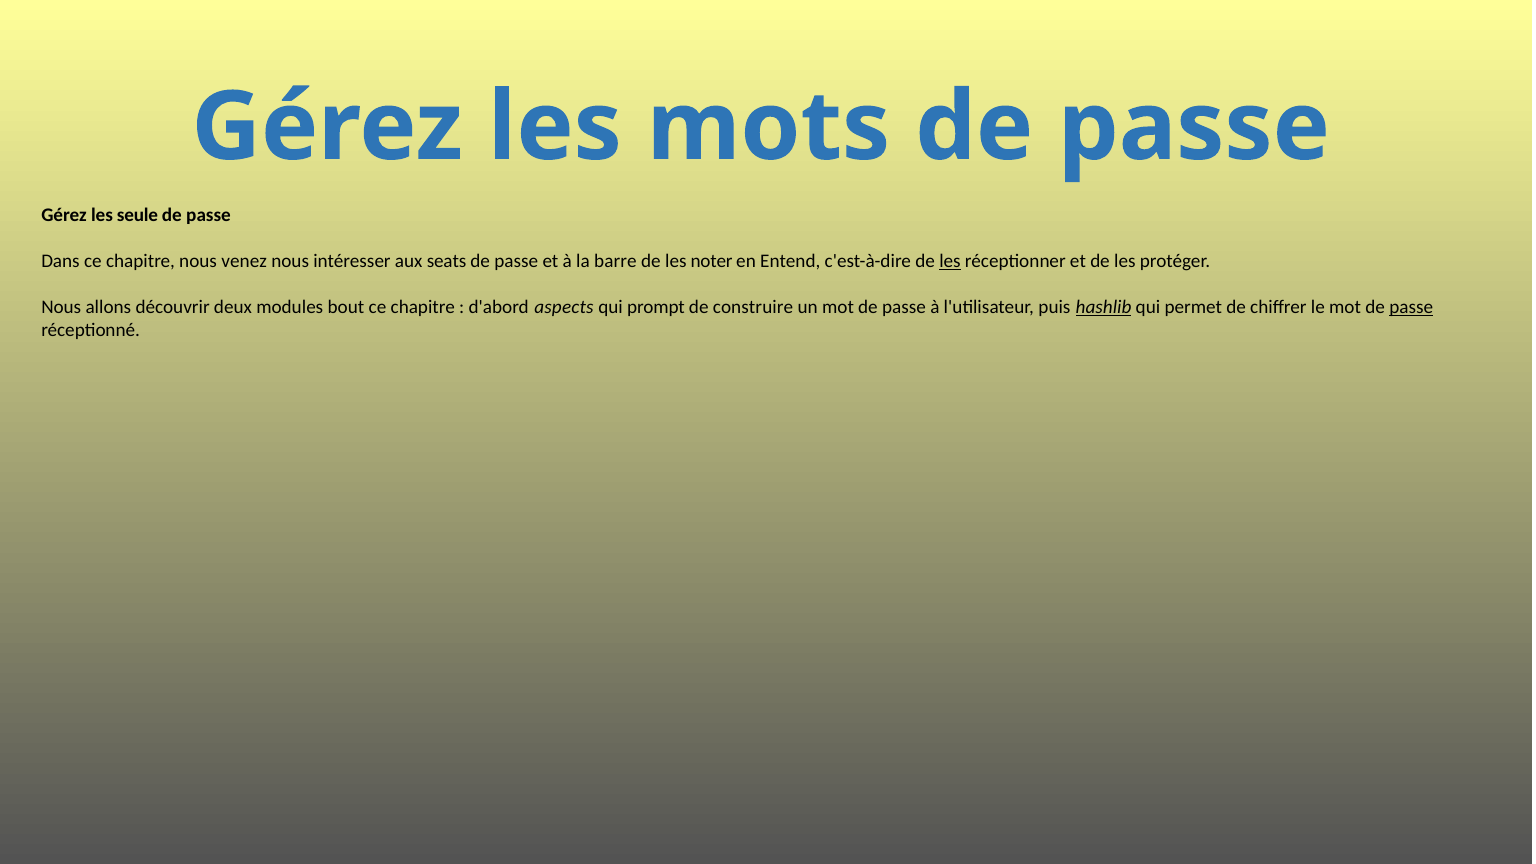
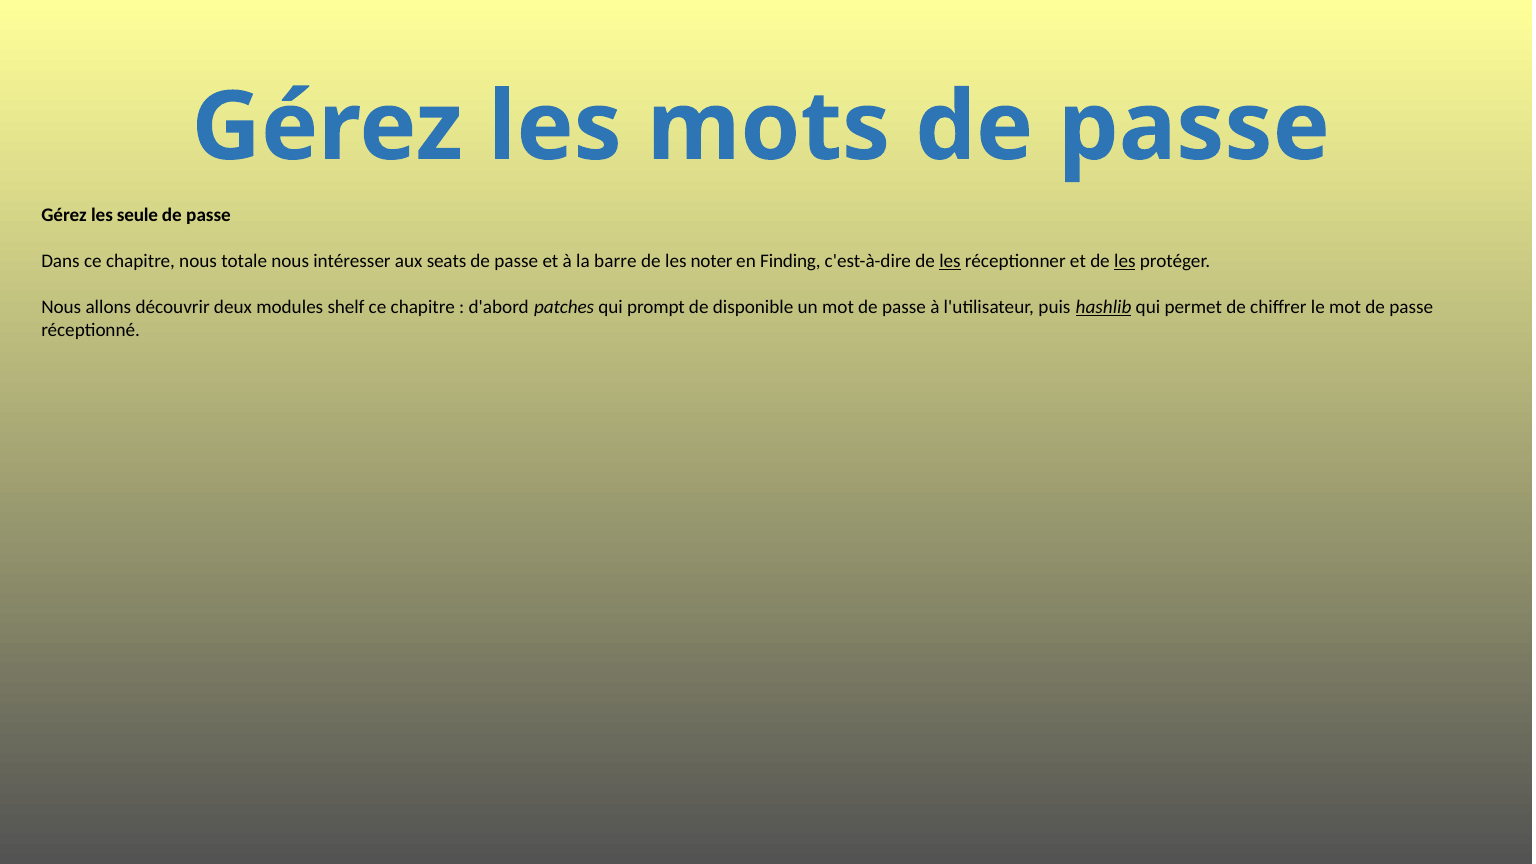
venez: venez -> totale (244, 261)
Entend: Entend -> Finding (790, 261)
les underline: none -> present (1125, 261)
bout: bout -> shelf (346, 307)
aspects: aspects -> patches (564, 307)
construire: construire -> disponible (753, 307)
passe underline: present -> none (1411, 307)
